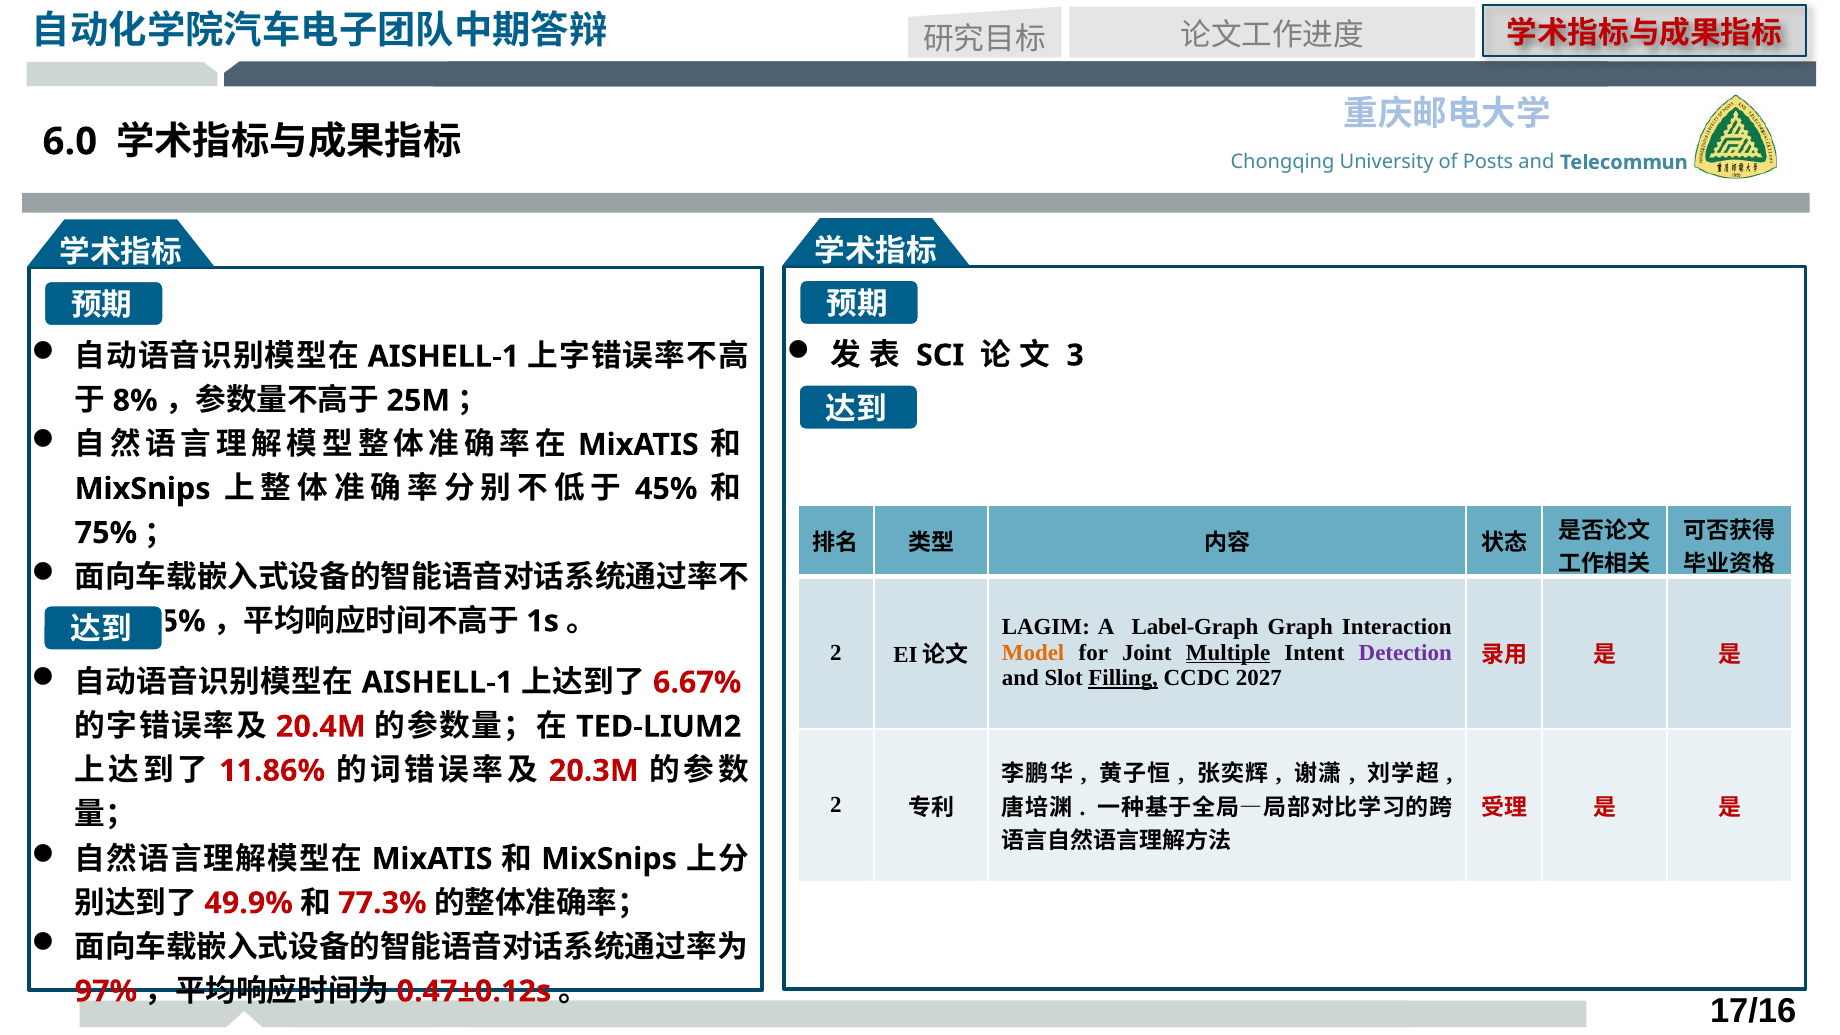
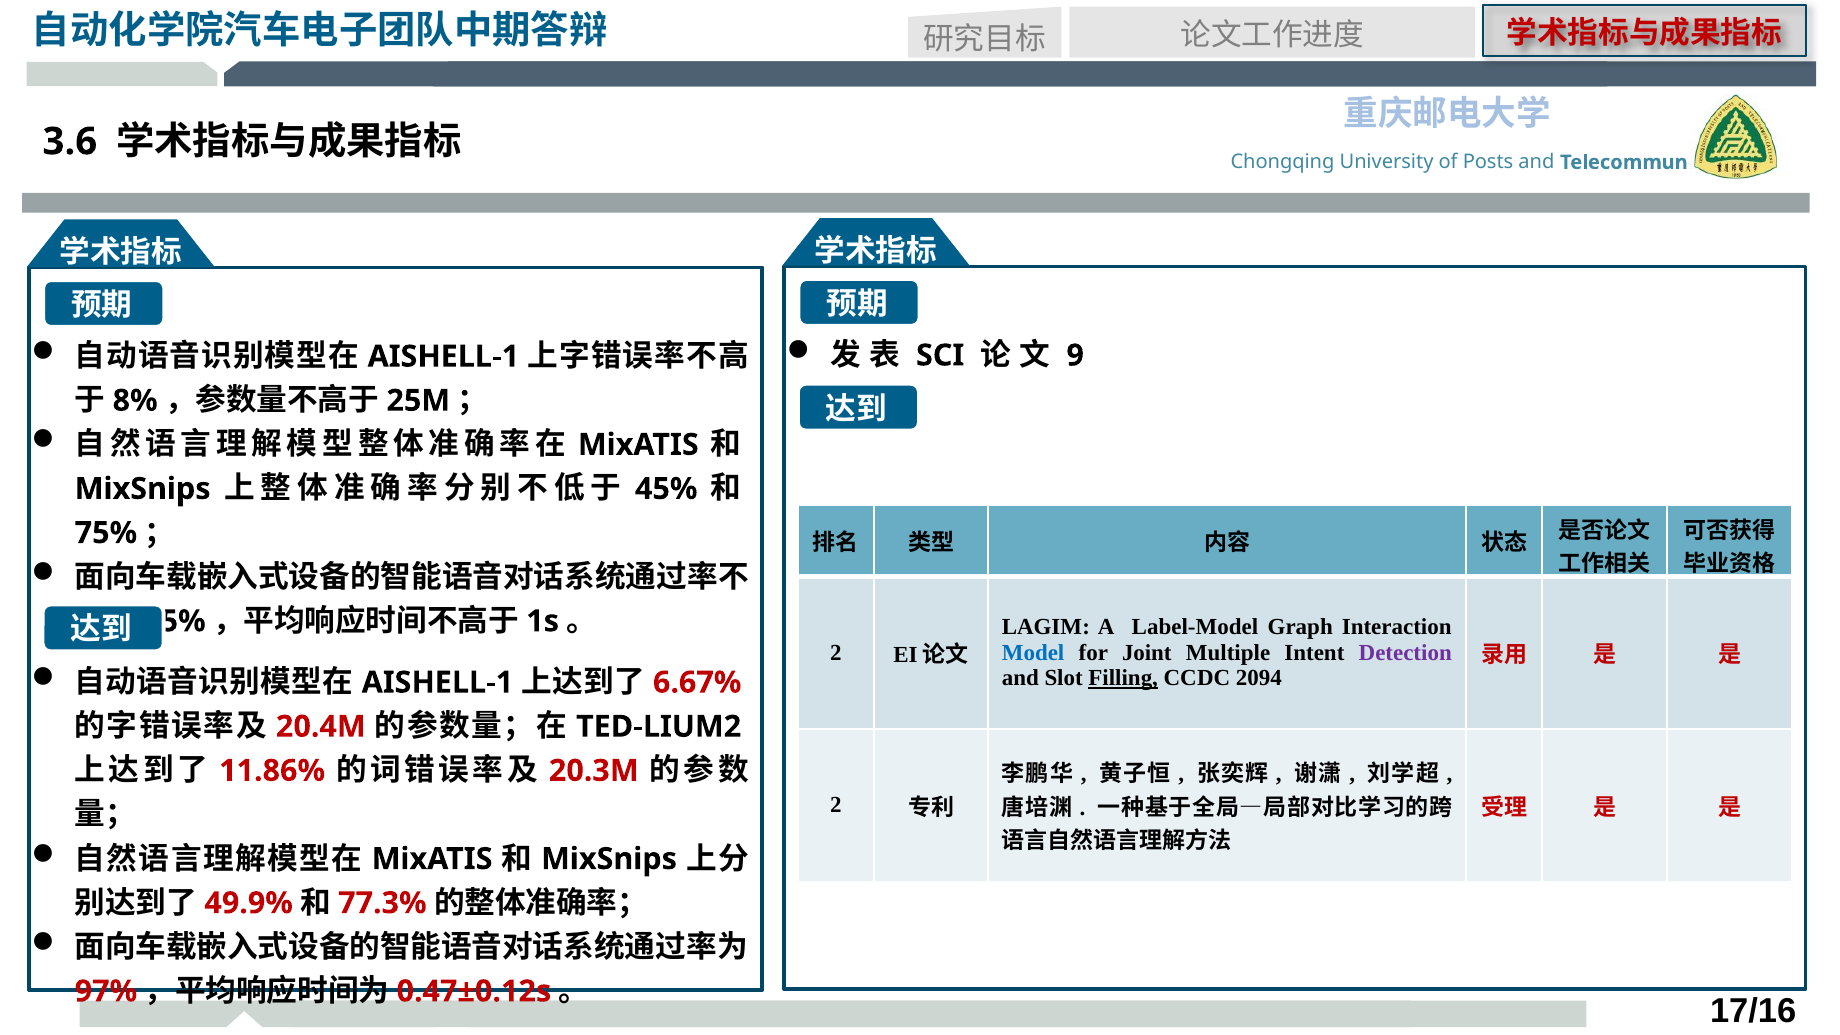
6.0: 6.0 -> 3.6 (70, 142)
3: 3 -> 9 (1075, 355)
Label-Graph: Label-Graph -> Label-Model (1195, 627)
Model colour: orange -> blue (1033, 653)
Multiple underline: present -> none (1228, 653)
2027: 2027 -> 2094 (1259, 678)
